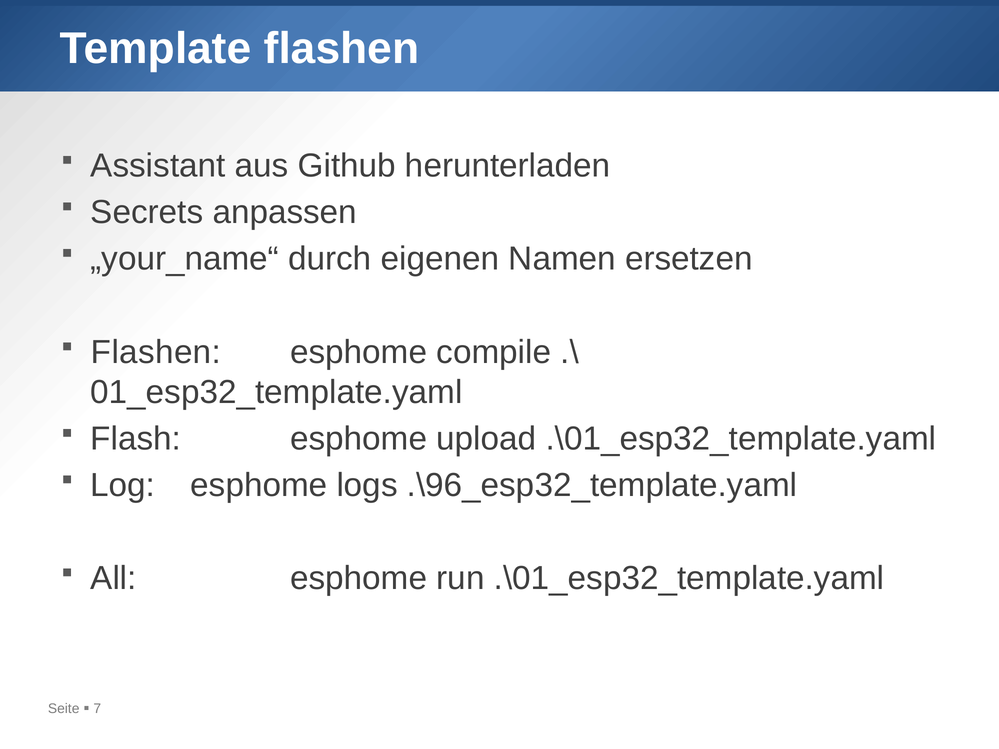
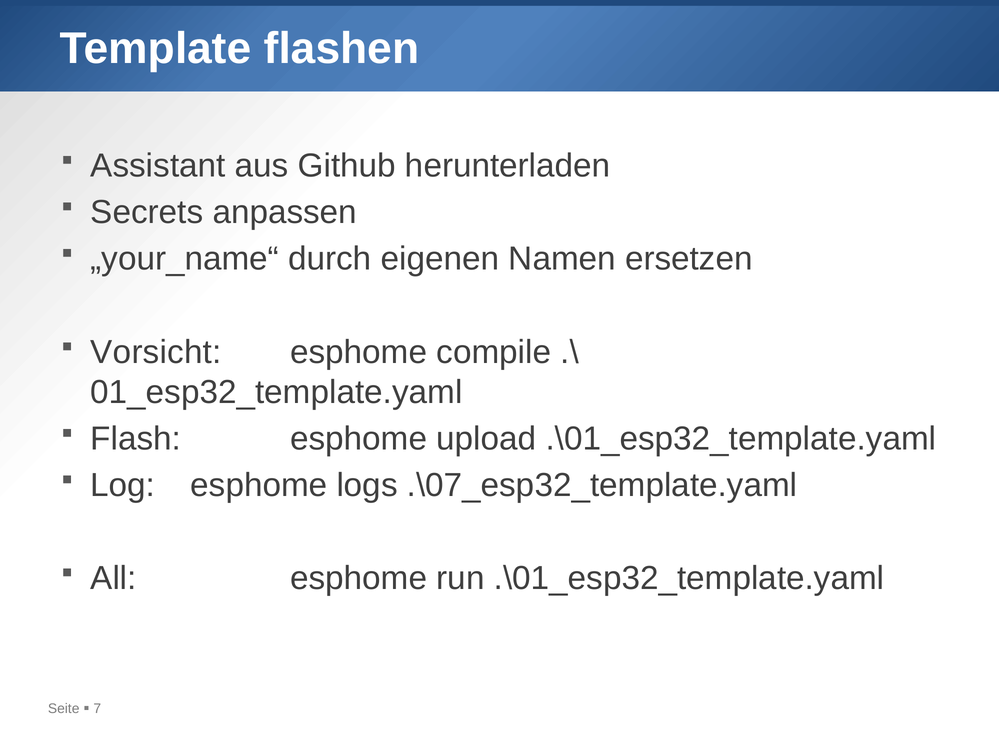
Flashen: Flashen -> Vorsicht (156, 352)
.\96_esp32_template.yaml: .\96_esp32_template.yaml -> .\07_esp32_template.yaml (602, 485)
